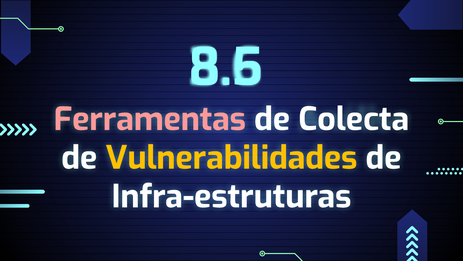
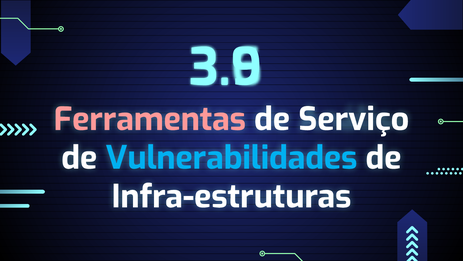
8.5: 8.5 -> 3.9 (225, 68)
Colecta: Colecta -> Serviço (354, 119)
Vulnerabilidades colour: yellow -> light blue (231, 158)
